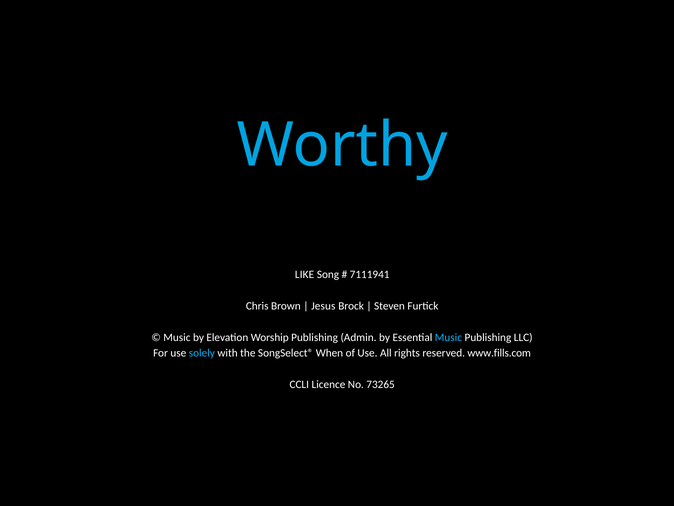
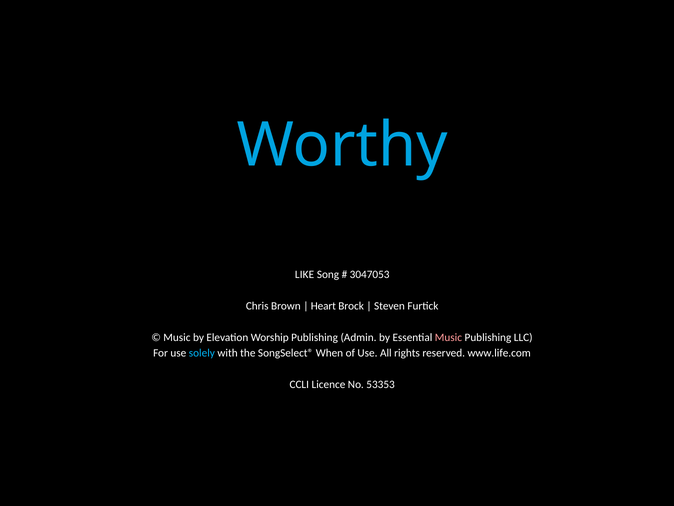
7111941: 7111941 -> 3047053 (370, 274)
Jesus: Jesus -> Heart (323, 306)
Music colour: light blue -> pink (448, 337)
www.fills.com: www.fills.com -> www.life.com (499, 353)
73265: 73265 -> 53353 (381, 384)
